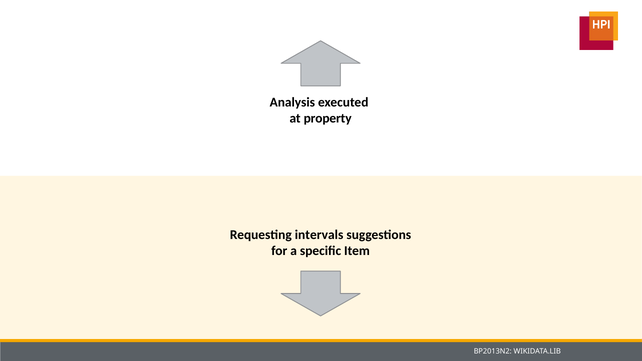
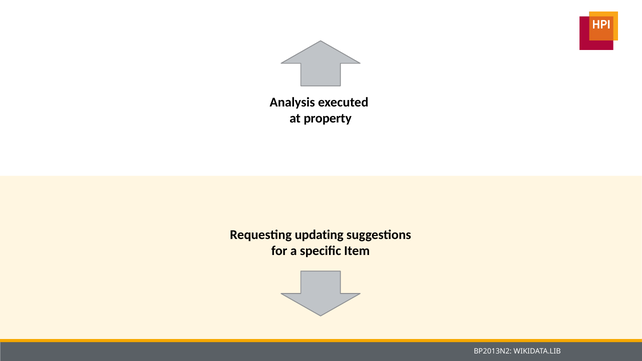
intervals: intervals -> updating (319, 235)
